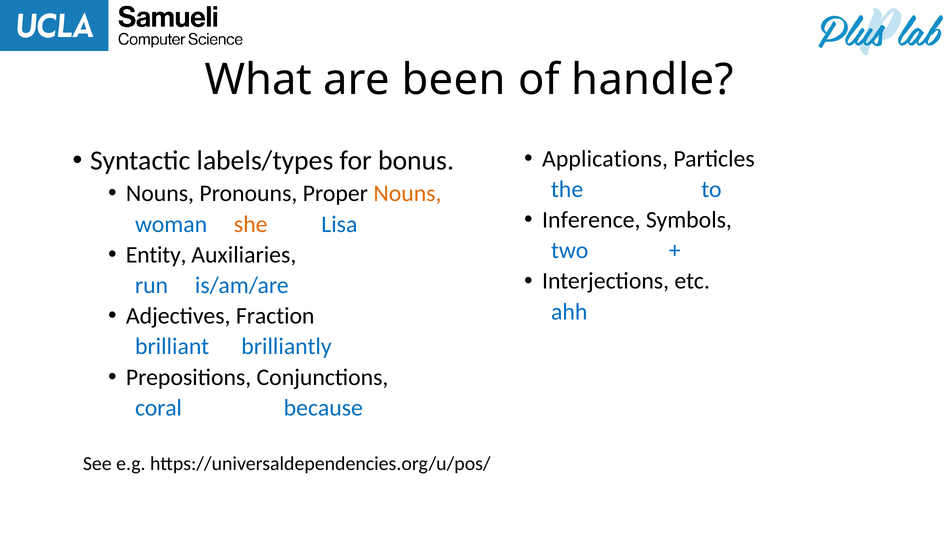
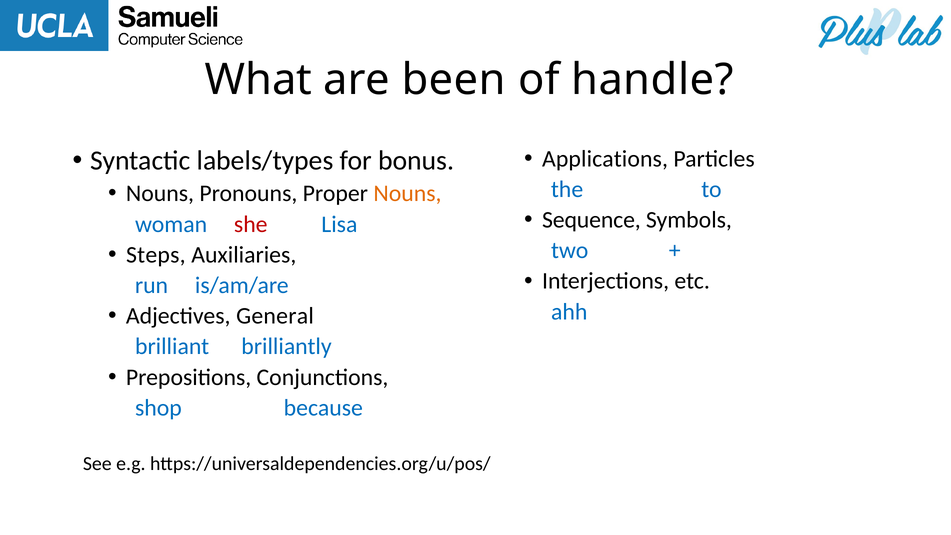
Inference: Inference -> Sequence (591, 220)
she colour: orange -> red (251, 224)
Entity: Entity -> Steps (156, 255)
Fraction: Fraction -> General (275, 316)
coral: coral -> shop (158, 408)
